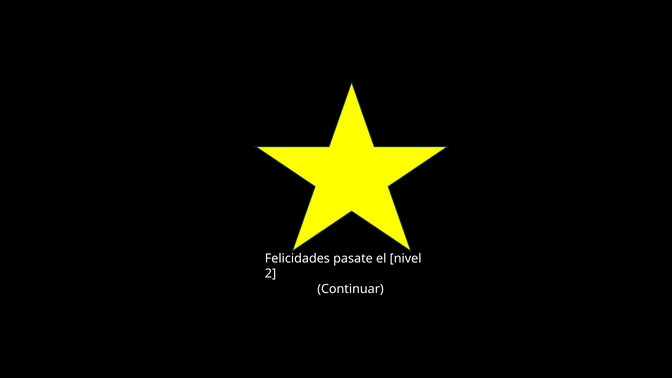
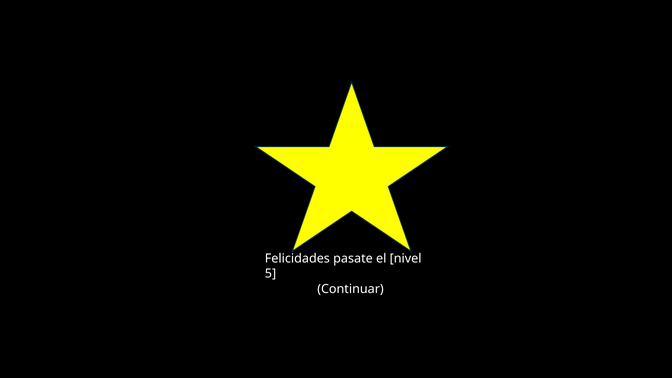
2: 2 -> 5 (271, 274)
